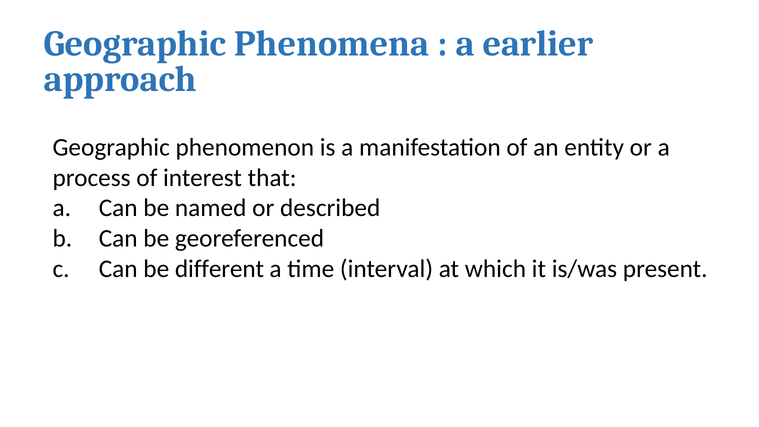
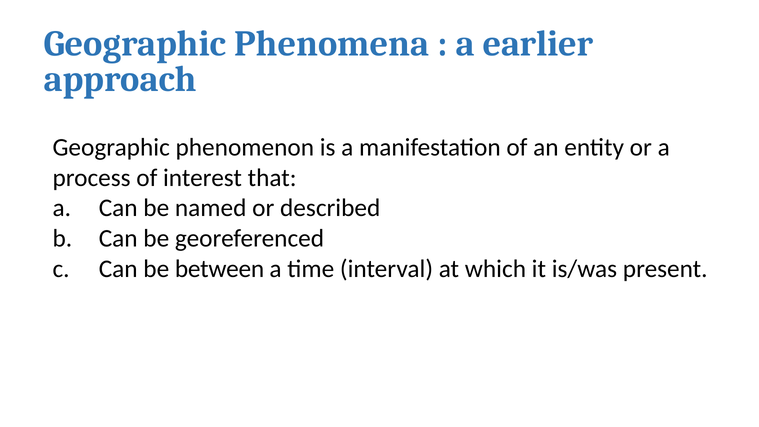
different: different -> between (220, 269)
